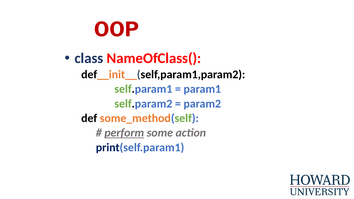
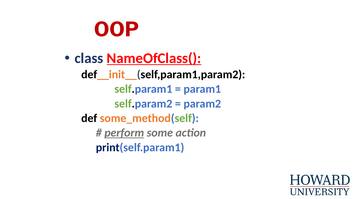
NameOfClass( underline: none -> present (154, 58)
